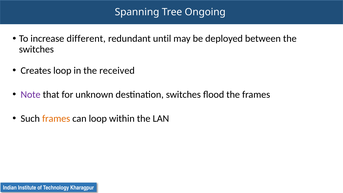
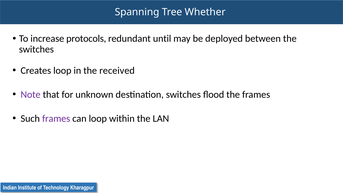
Ongoing: Ongoing -> Whether (205, 12)
different: different -> protocols (86, 39)
frames colour: orange -> purple (56, 119)
